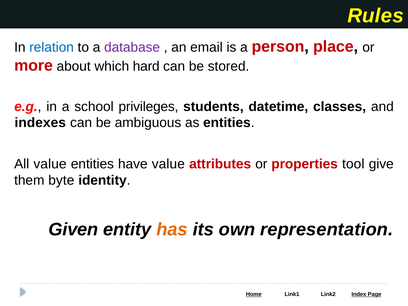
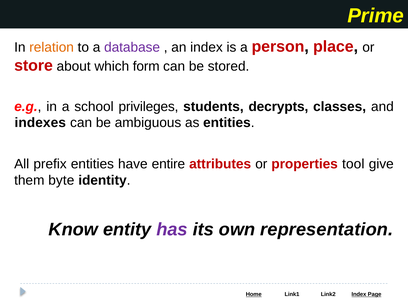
Rules: Rules -> Prime (376, 16)
relation colour: blue -> orange (52, 47)
an email: email -> index (206, 47)
more: more -> store (34, 66)
hard: hard -> form (146, 66)
datetime: datetime -> decrypts (278, 107)
All value: value -> prefix (50, 164)
have value: value -> entire (168, 164)
Given: Given -> Know (73, 230)
has colour: orange -> purple (172, 230)
